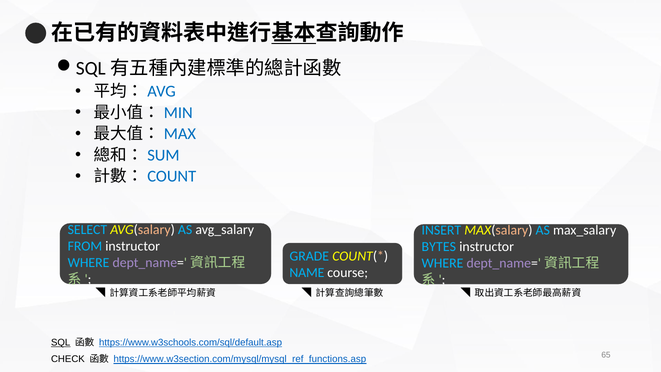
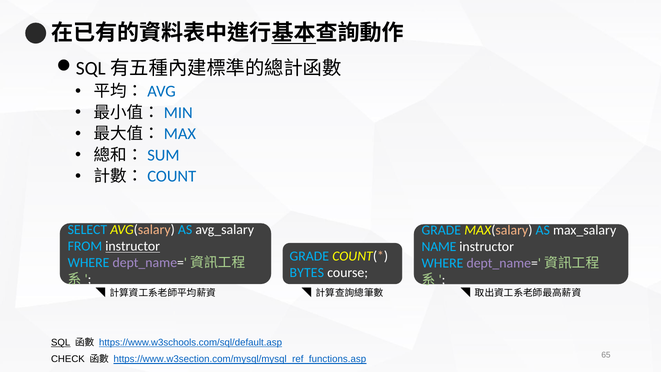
INSERT: INSERT -> GRADE (441, 230)
instructor underline: none -> present (133, 246)
BYTES: BYTES -> NAME (439, 247)
NAME: NAME -> BYTES (307, 273)
